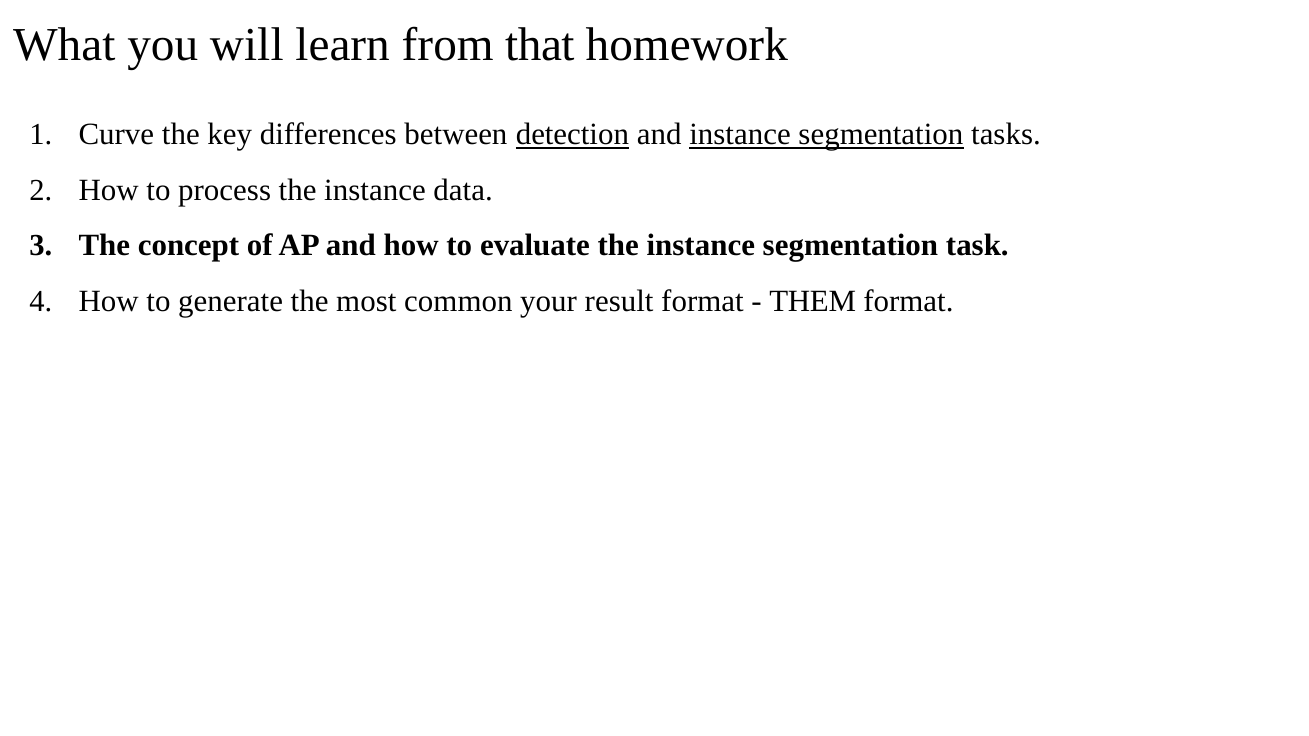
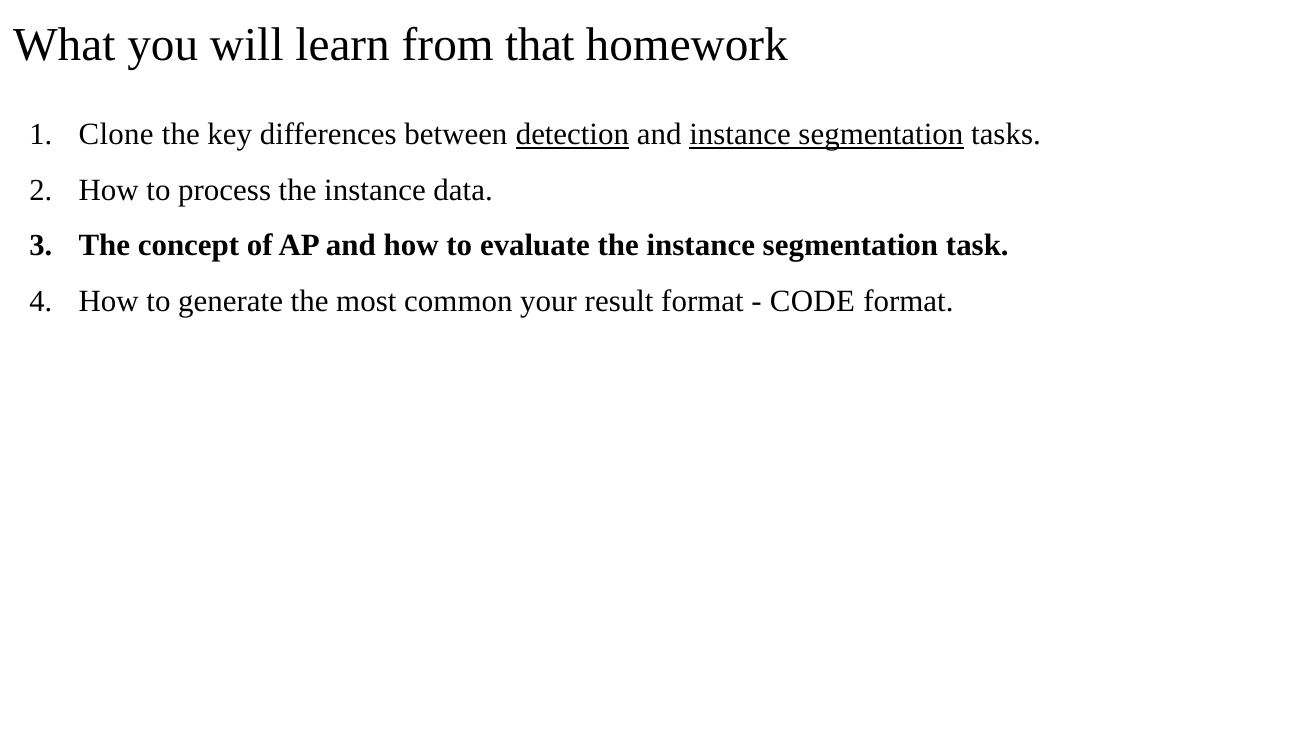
Curve: Curve -> Clone (116, 134)
THEM: THEM -> CODE (812, 301)
